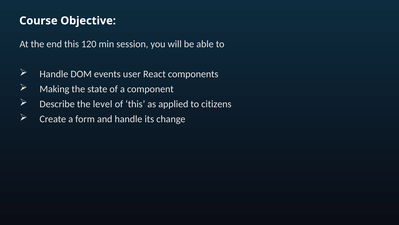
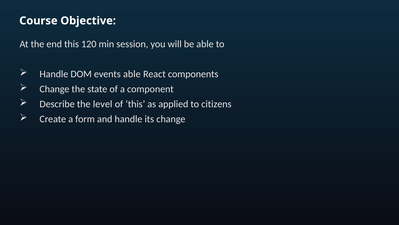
events user: user -> able (132, 74)
Making: Making -> Change (54, 89)
